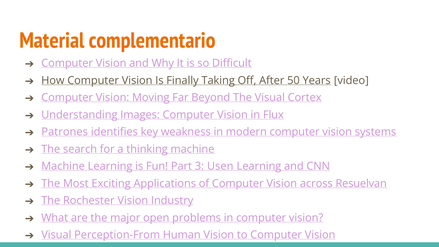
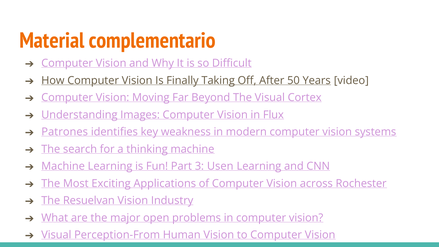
Resuelvan: Resuelvan -> Rochester (361, 183)
Rochester: Rochester -> Resuelvan (89, 201)
